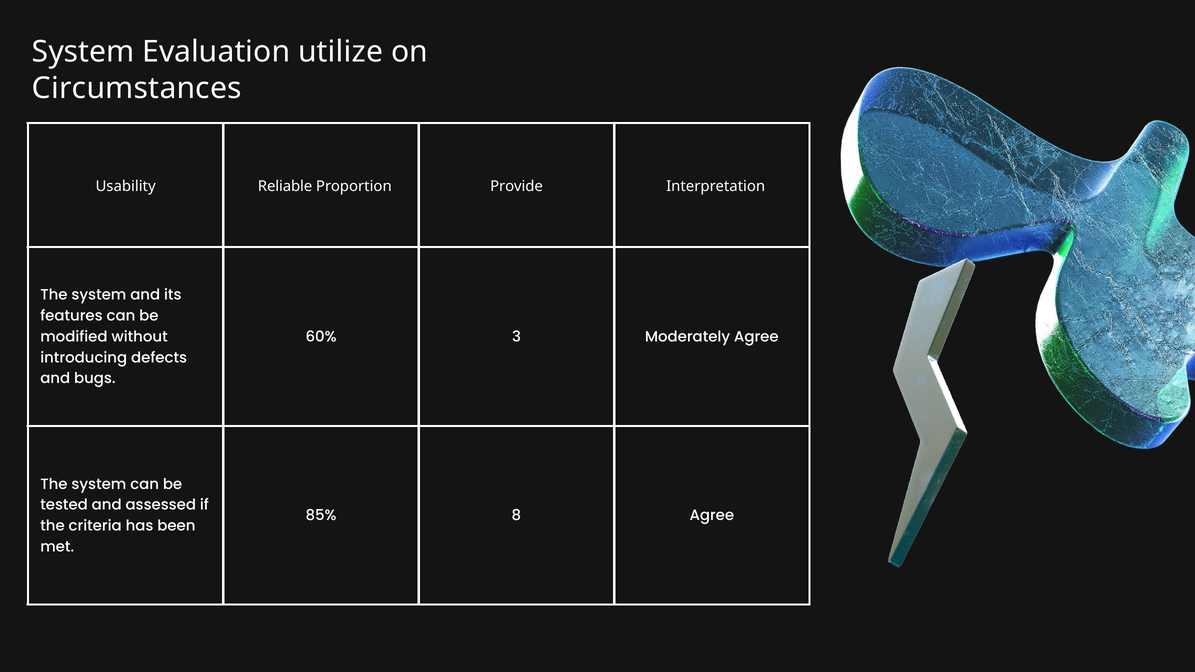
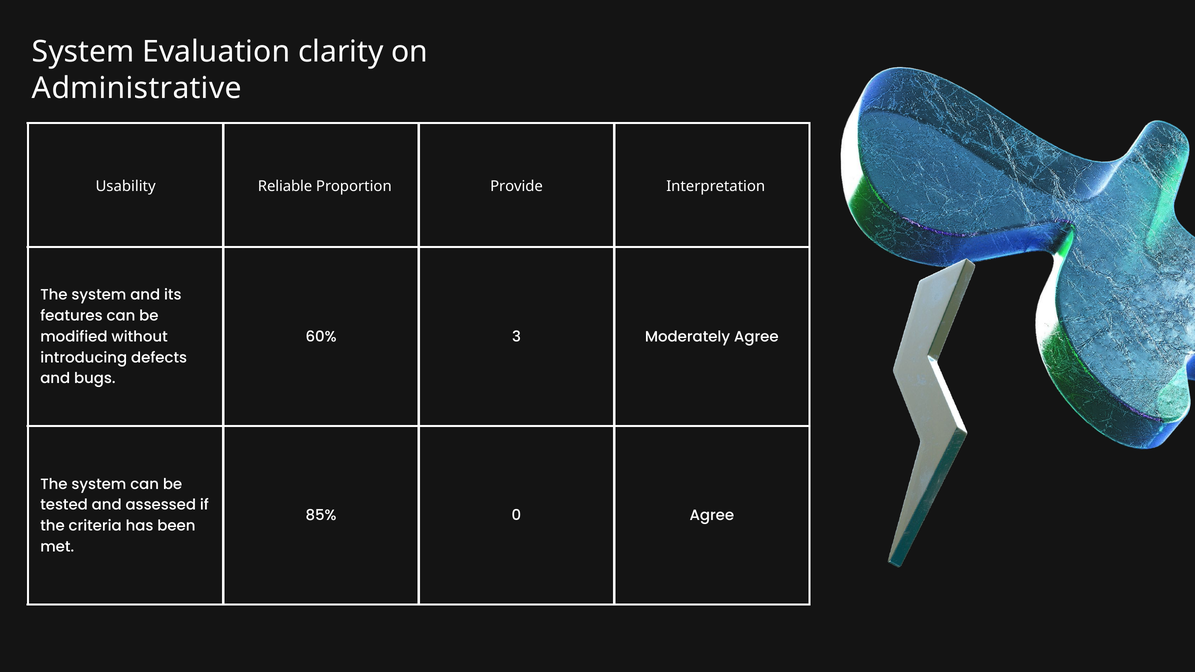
utilize: utilize -> clarity (341, 52)
Circumstances: Circumstances -> Administrative (137, 88)
8: 8 -> 0 (516, 516)
